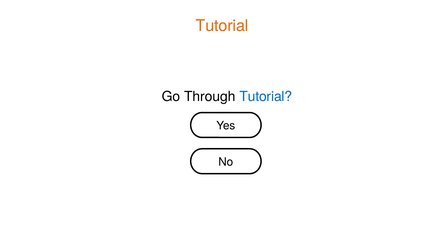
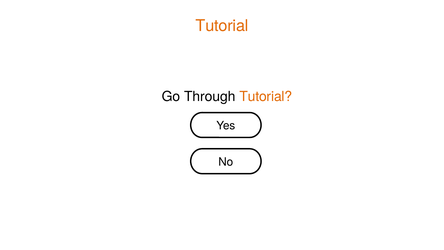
Tutorial colour: blue -> orange (266, 96)
